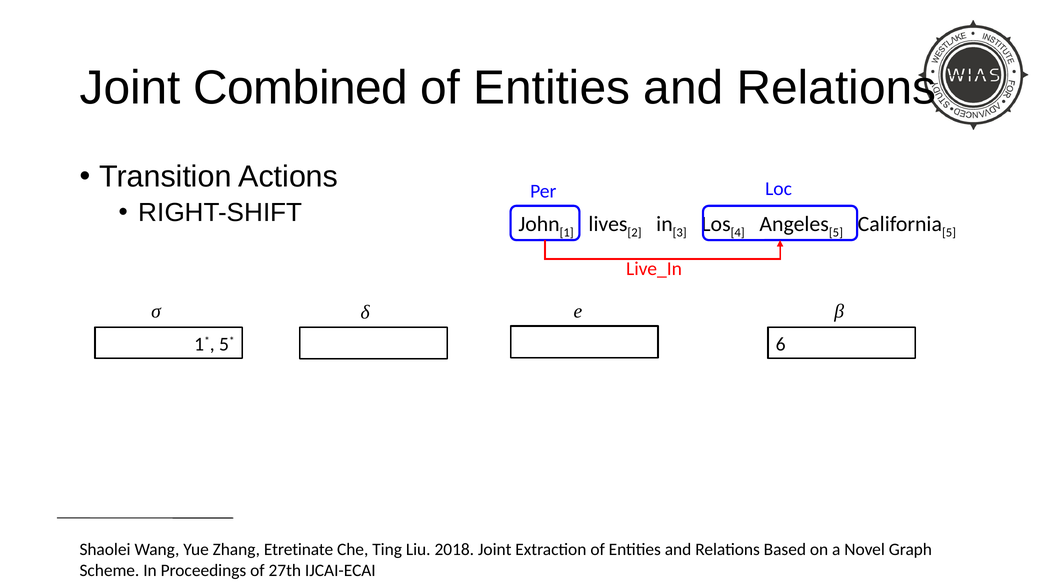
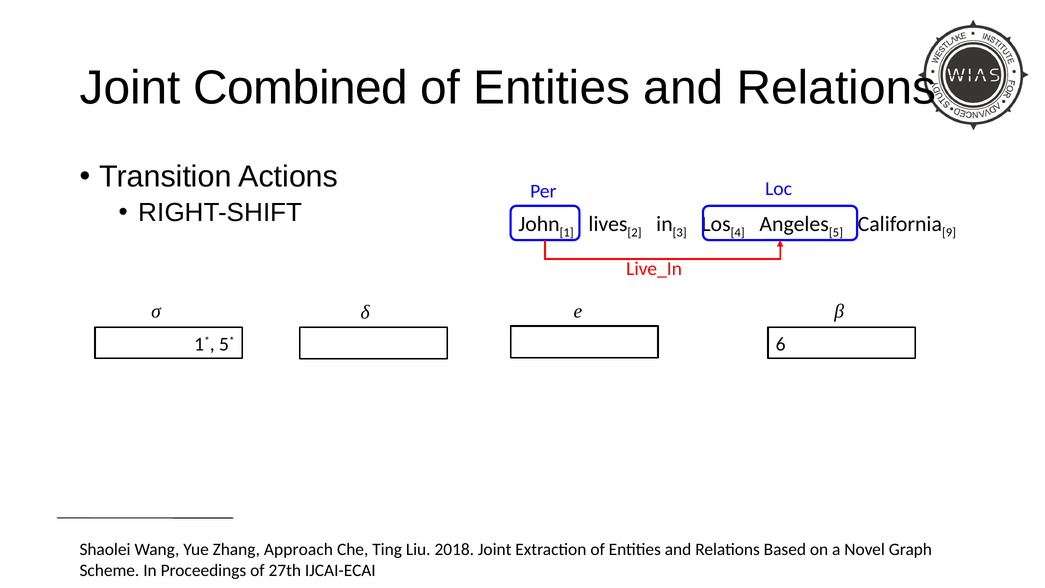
5: 5 -> 9 (949, 233)
Etretinate: Etretinate -> Approach (298, 549)
